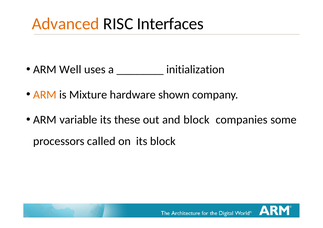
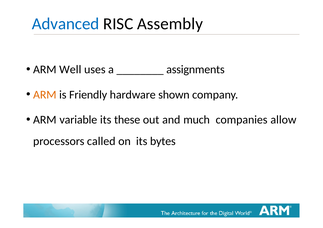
Advanced colour: orange -> blue (66, 24)
Interfaces: Interfaces -> Assembly (170, 24)
initialization: initialization -> assignments (195, 70)
Mixture: Mixture -> Friendly (88, 95)
and block: block -> much (197, 120)
some: some -> allow (283, 120)
its block: block -> bytes (163, 141)
